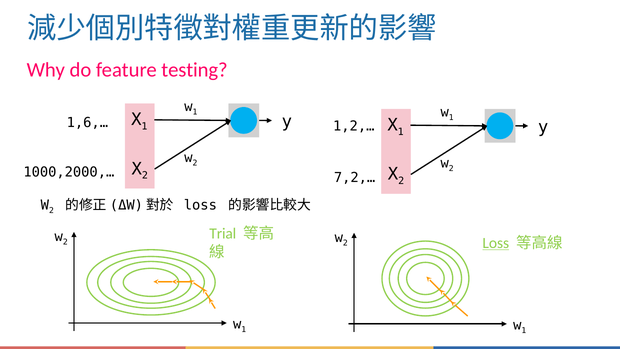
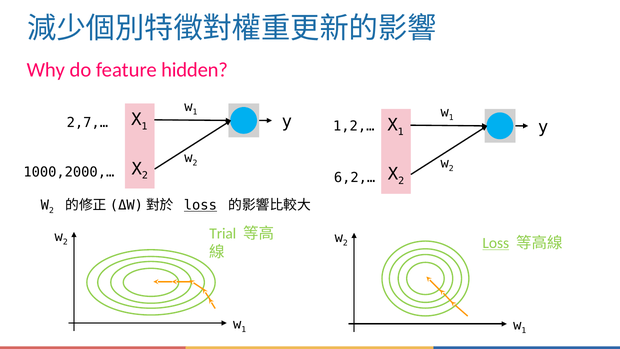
testing: testing -> hidden (195, 70)
1,6,…: 1,6,… -> 2,7,… (87, 123)
7,2,…: 7,2,… -> 6,2,… (355, 177)
loss underline: none -> present (200, 205)
